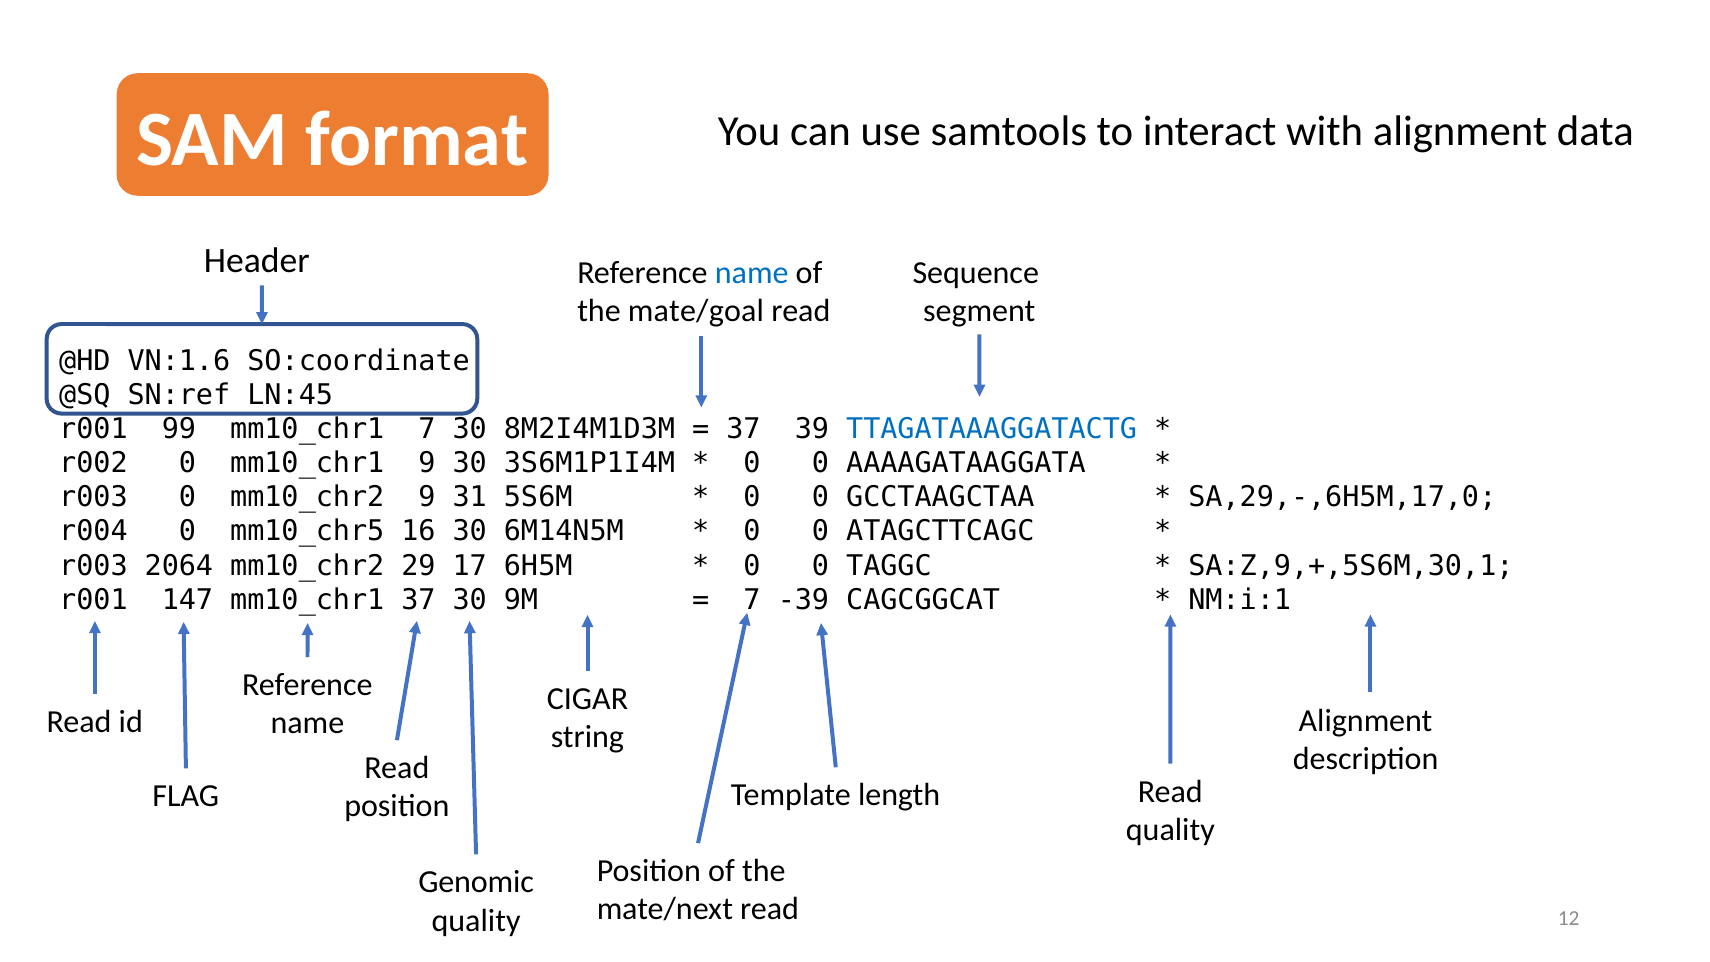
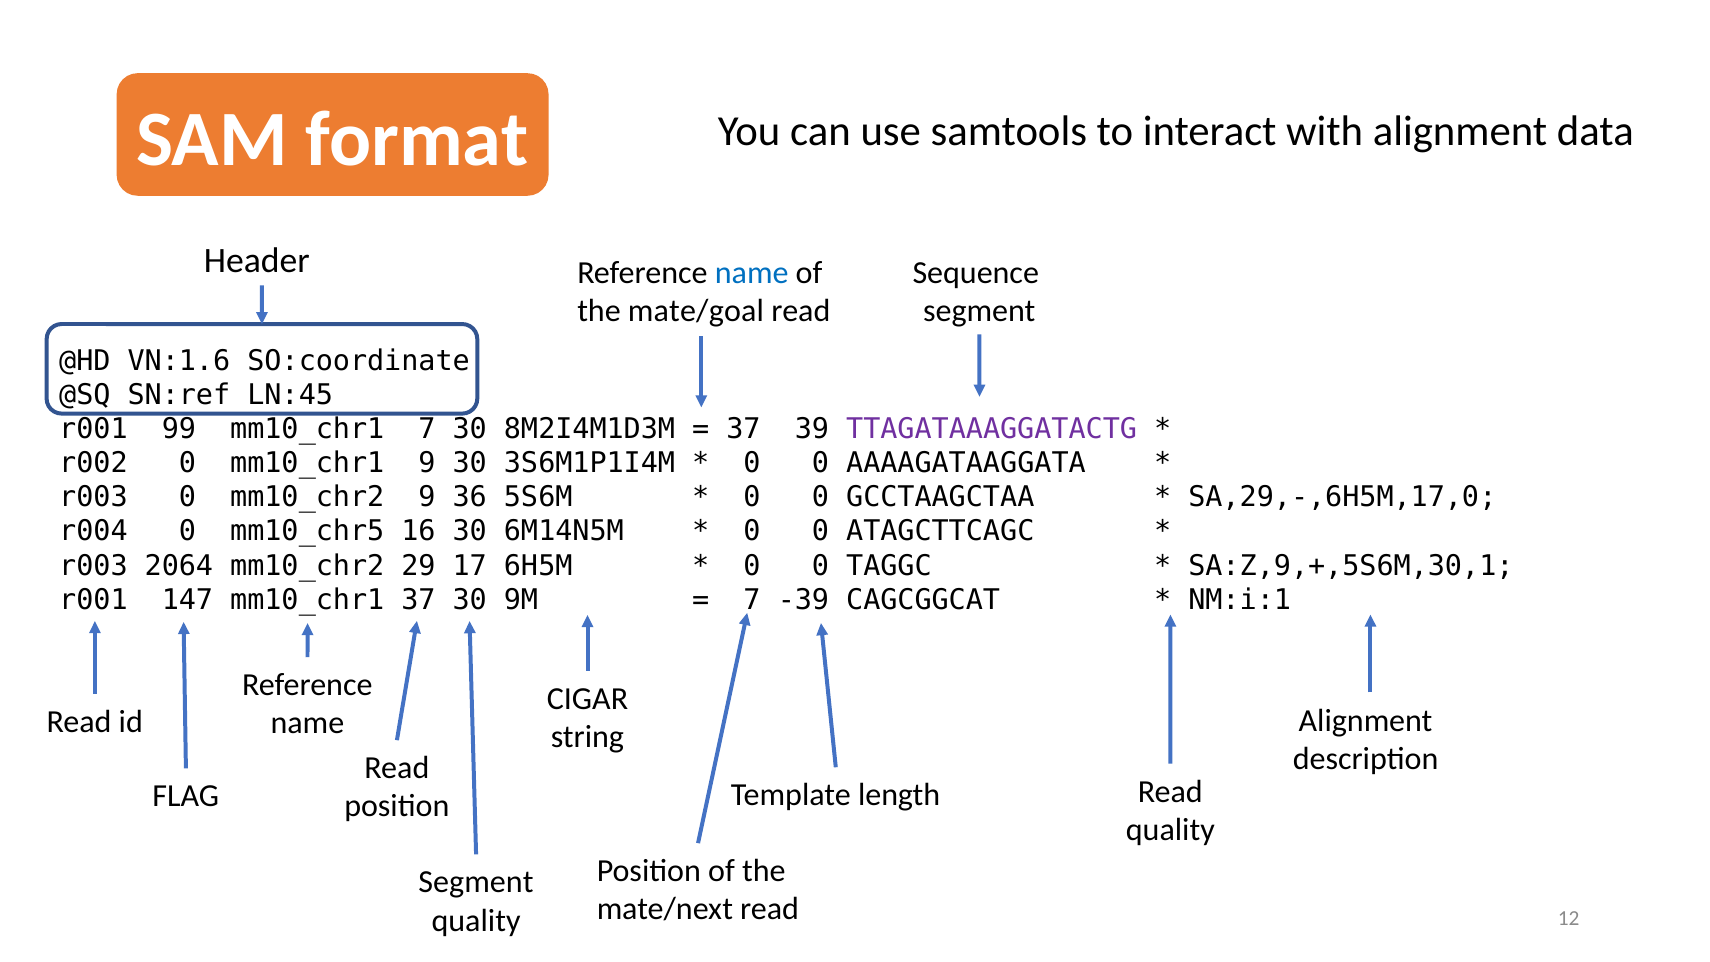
TTAGATAAAGGATACTG colour: blue -> purple (992, 429)
31: 31 -> 36 (470, 497)
Genomic: Genomic -> Segment (476, 882)
